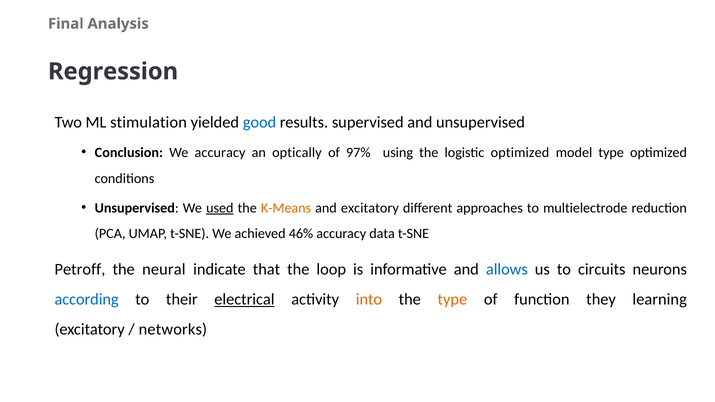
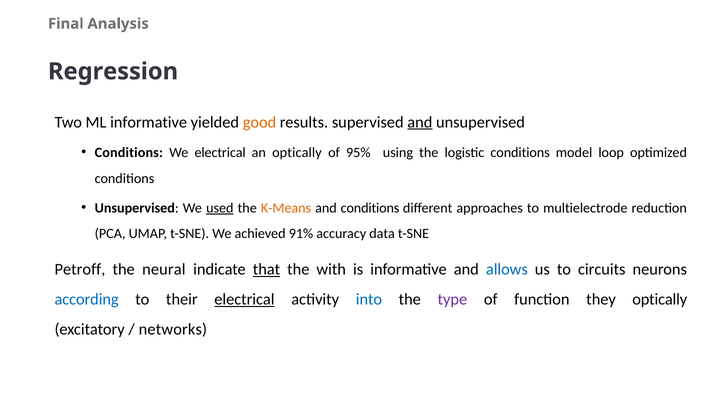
ML stimulation: stimulation -> informative (149, 122)
good colour: blue -> orange (259, 122)
and underline: none -> present (420, 122)
Conclusion: Conclusion -> Conditions (129, 153)
We accuracy: accuracy -> electrical (220, 153)
97%: 97% -> 95% (358, 153)
logistic optimized: optimized -> conditions (520, 153)
model type: type -> loop (611, 153)
and excitatory: excitatory -> conditions (370, 208)
46%: 46% -> 91% (301, 234)
that underline: none -> present (266, 269)
loop: loop -> with (331, 269)
into colour: orange -> blue (369, 300)
type colour: orange -> purple (452, 300)
they learning: learning -> optically (660, 300)
